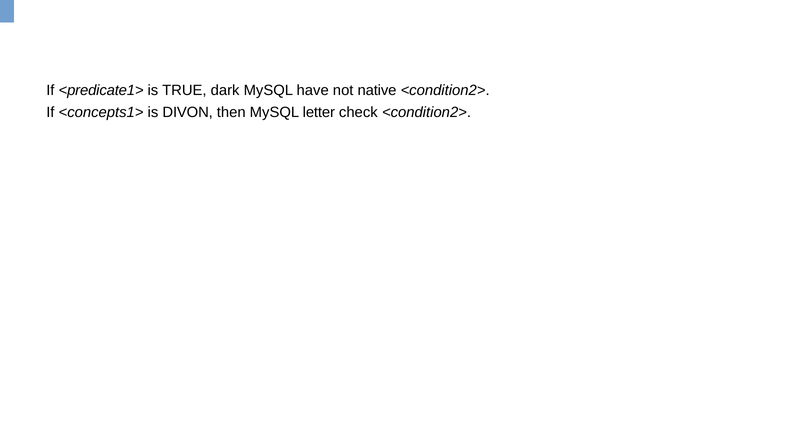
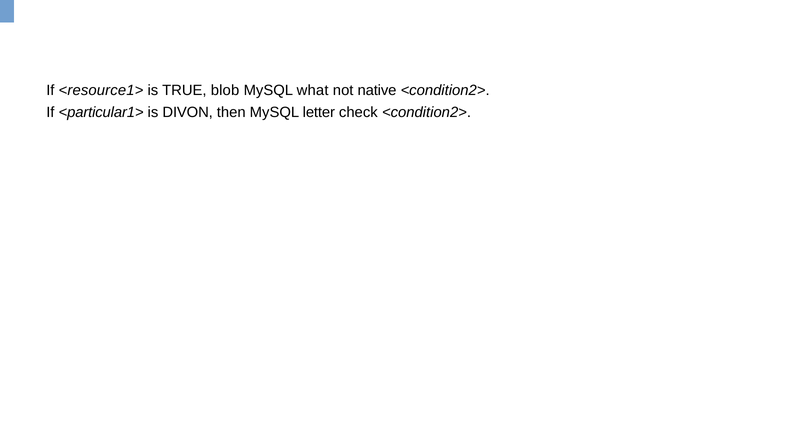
<predicate1>: <predicate1> -> <resource1> (101, 90)
dark: dark -> blob (225, 90)
have: have -> what (313, 90)
<concepts1>: <concepts1> -> <particular1> (101, 112)
